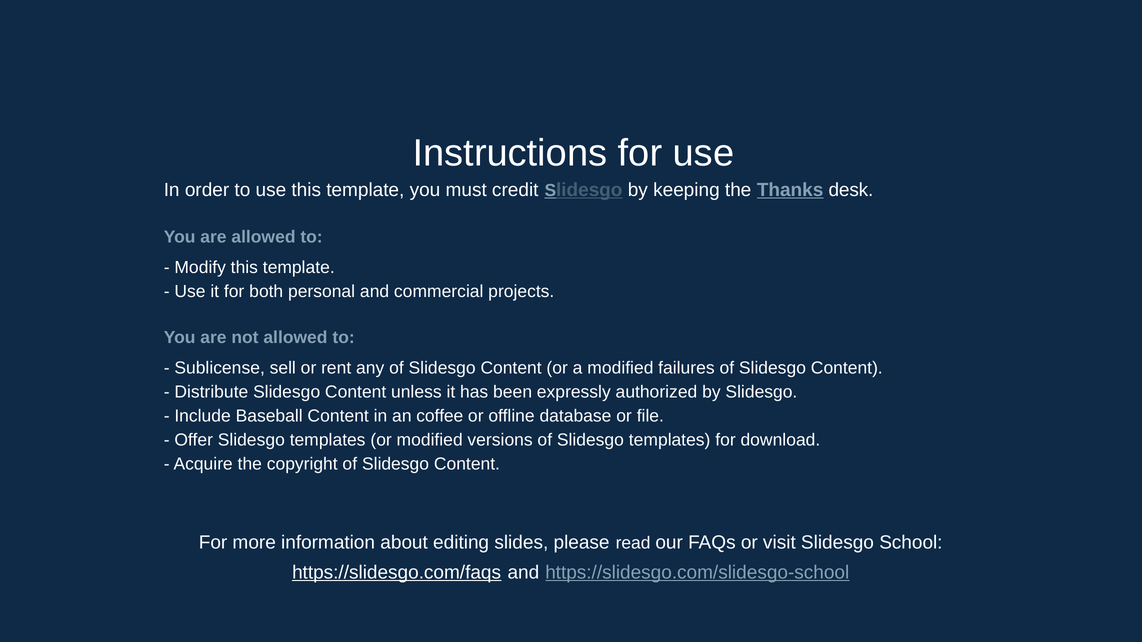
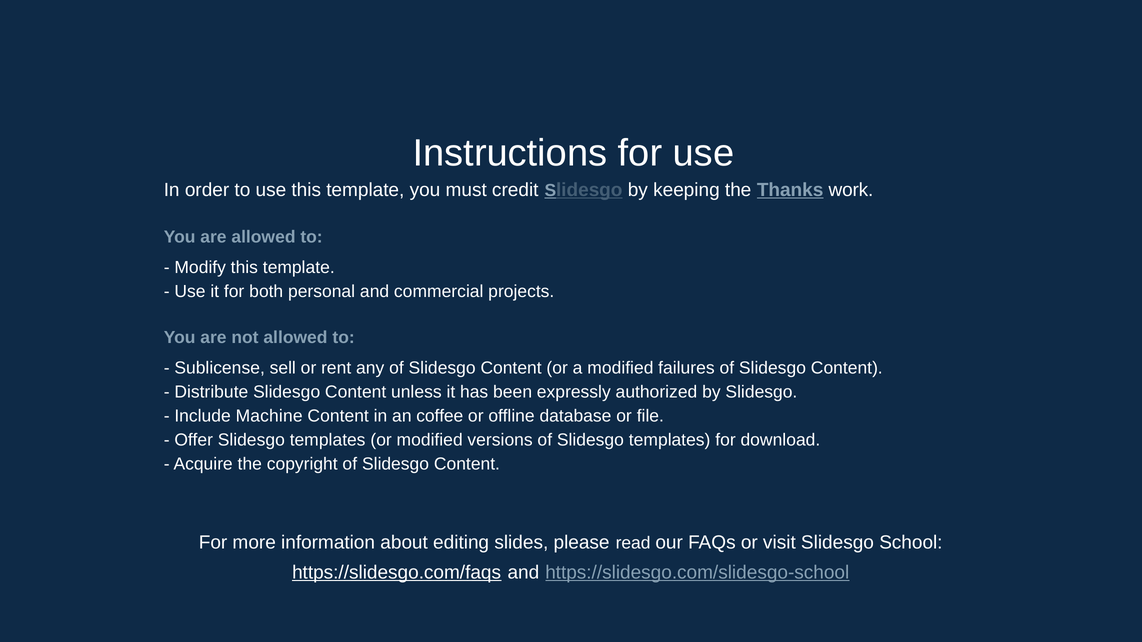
desk: desk -> work (851, 190)
Baseball: Baseball -> Machine (269, 416)
